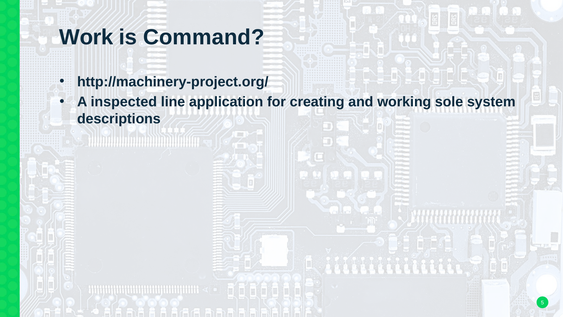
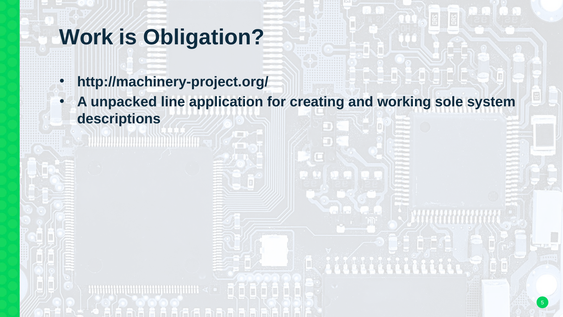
Command: Command -> Obligation (204, 37)
inspected: inspected -> unpacked (124, 102)
